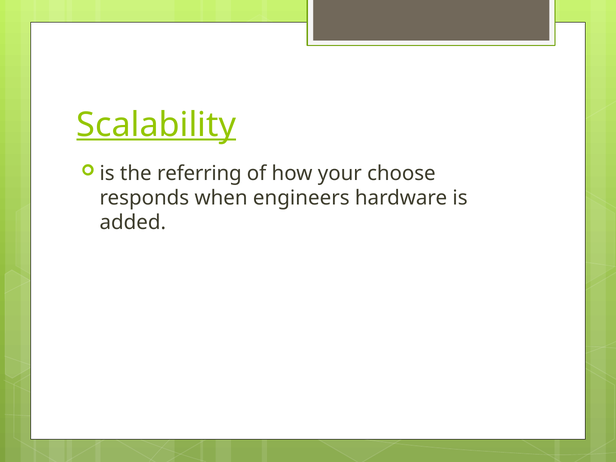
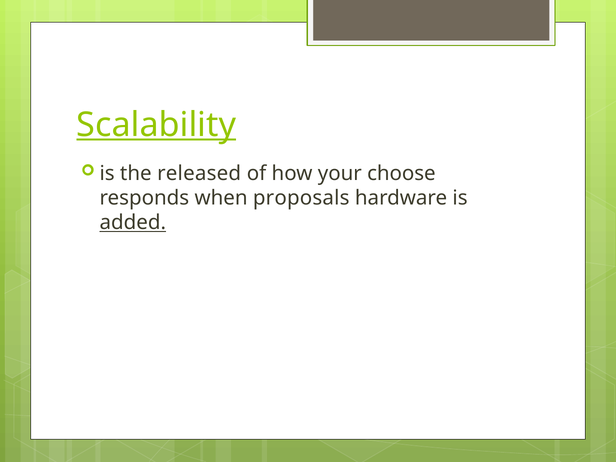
referring: referring -> released (199, 173)
engineers: engineers -> proposals (301, 198)
added underline: none -> present (133, 223)
